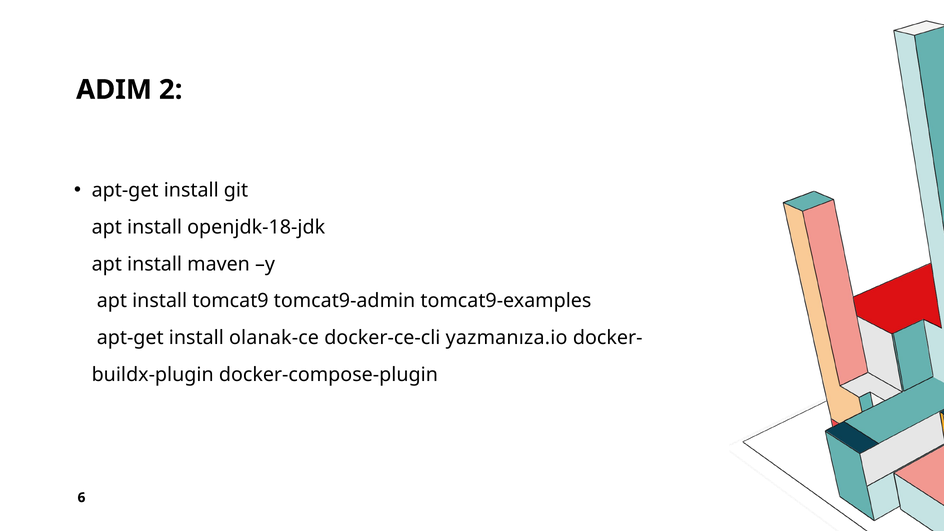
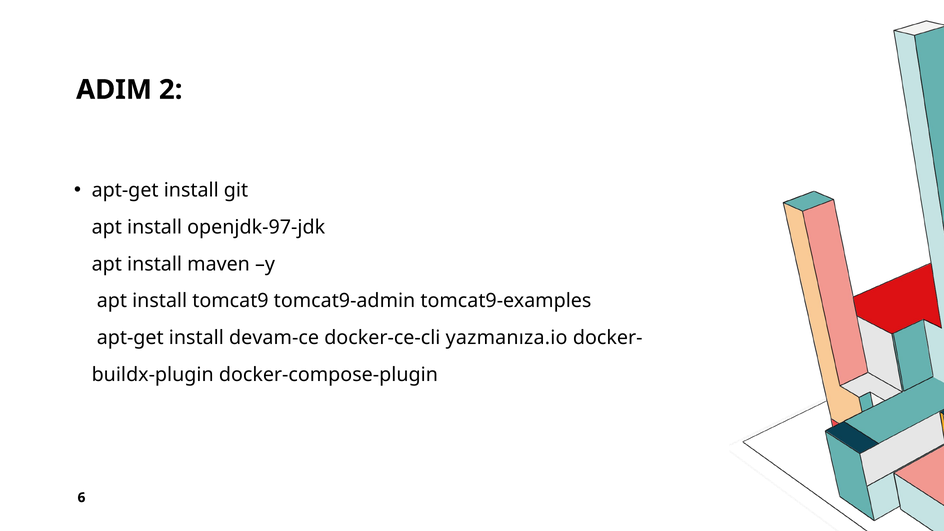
openjdk-18-jdk: openjdk-18-jdk -> openjdk-97-jdk (256, 227)
olanak-ce: olanak-ce -> devam-ce (274, 338)
